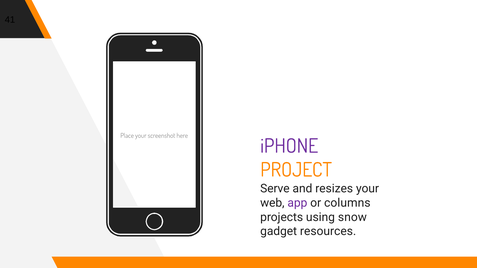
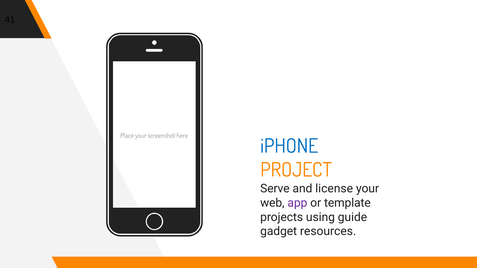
iPHONE colour: purple -> blue (289, 146)
resizes: resizes -> license (334, 189)
columns: columns -> template (347, 203)
snow: snow -> guide (352, 217)
